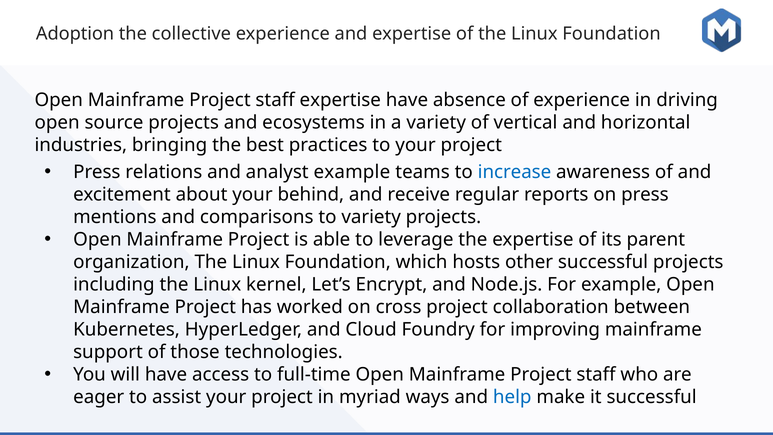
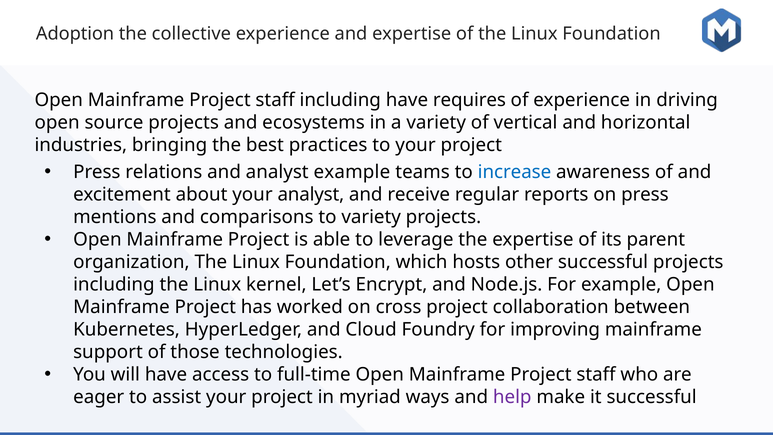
staff expertise: expertise -> including (340, 100)
absence: absence -> requires (469, 100)
your behind: behind -> analyst (311, 194)
help colour: blue -> purple (512, 397)
